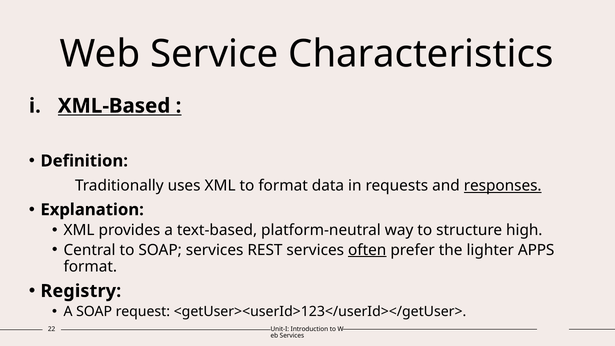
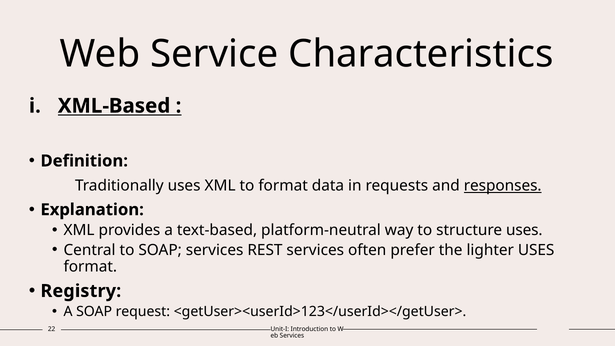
structure high: high -> uses (524, 230)
often underline: present -> none (367, 250)
lighter APPS: APPS -> USES (536, 250)
